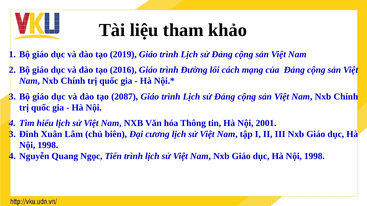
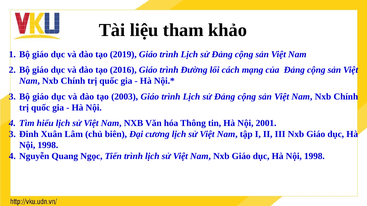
2087: 2087 -> 2003 (125, 97)
